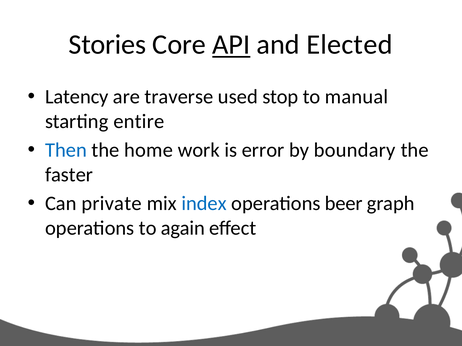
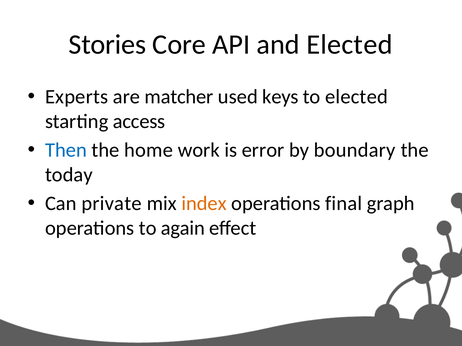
API underline: present -> none (231, 45)
Latency: Latency -> Experts (77, 97)
traverse: traverse -> matcher (179, 97)
stop: stop -> keys (280, 97)
to manual: manual -> elected (356, 97)
entire: entire -> access (139, 122)
faster: faster -> today (69, 175)
index colour: blue -> orange (204, 204)
beer: beer -> final (344, 204)
